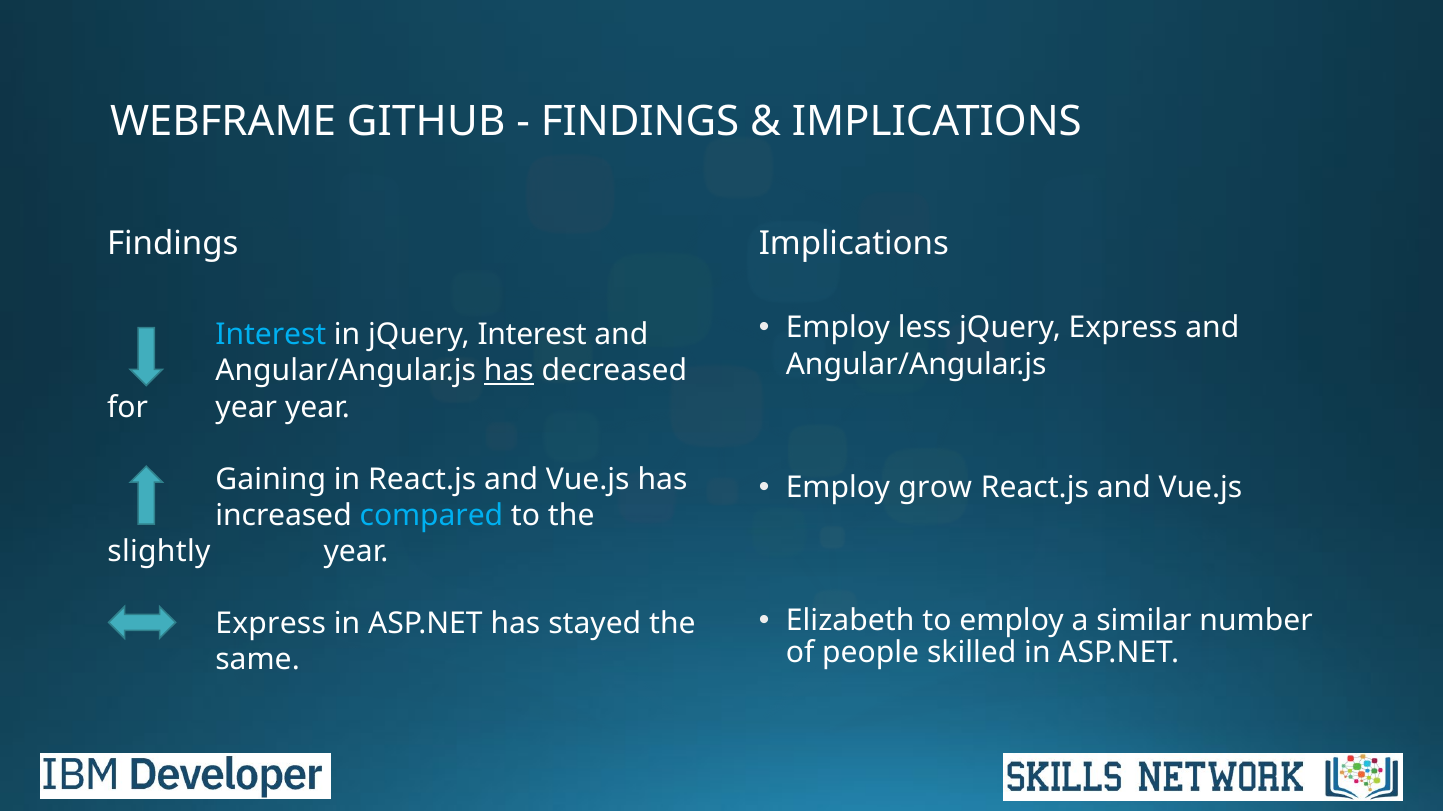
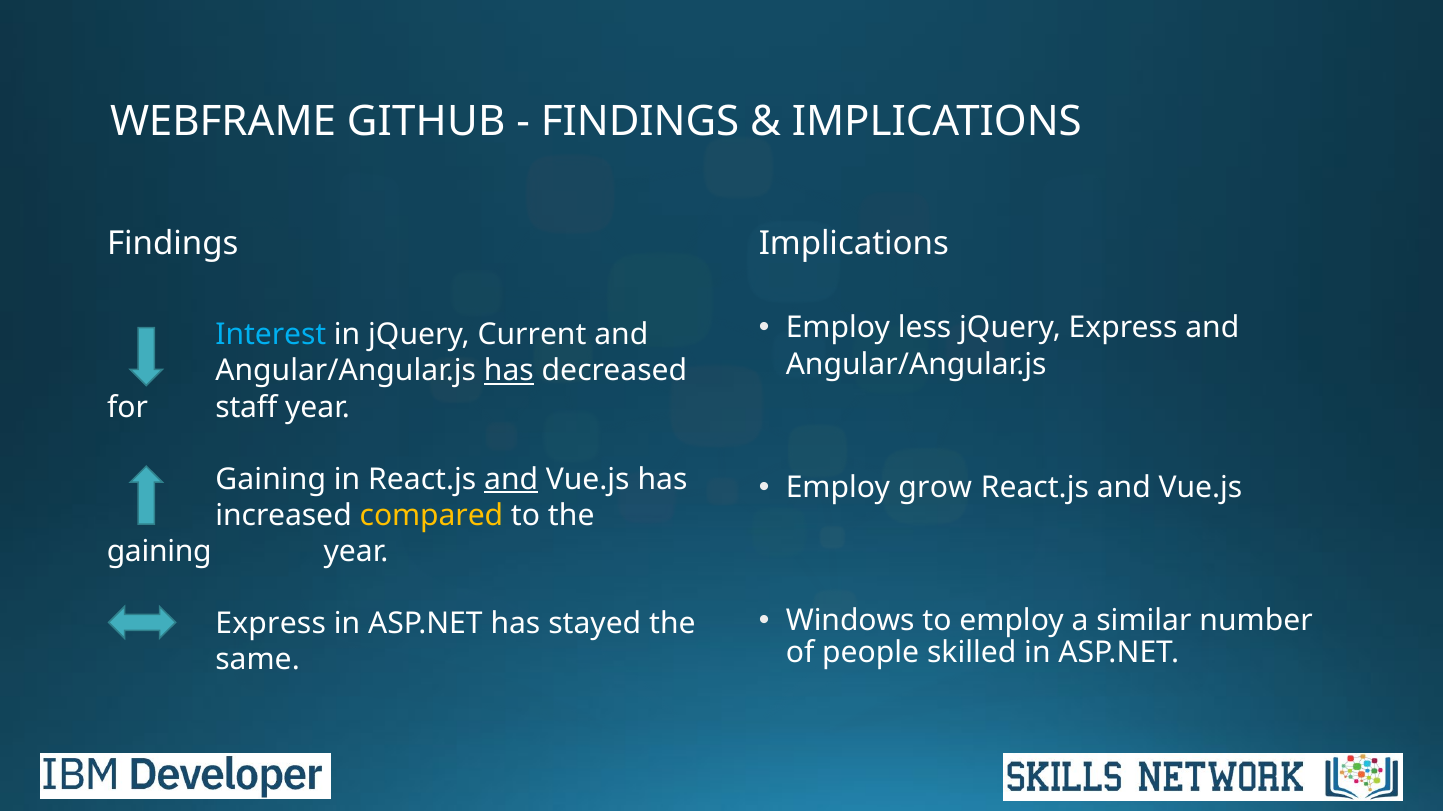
jQuery Interest: Interest -> Current (532, 335)
for year: year -> staff (246, 407)
and underline: none -> present (511, 480)
compared colour: light blue -> yellow (431, 516)
slightly: slightly -> gaining (159, 552)
Elizabeth: Elizabeth -> Windows (850, 621)
